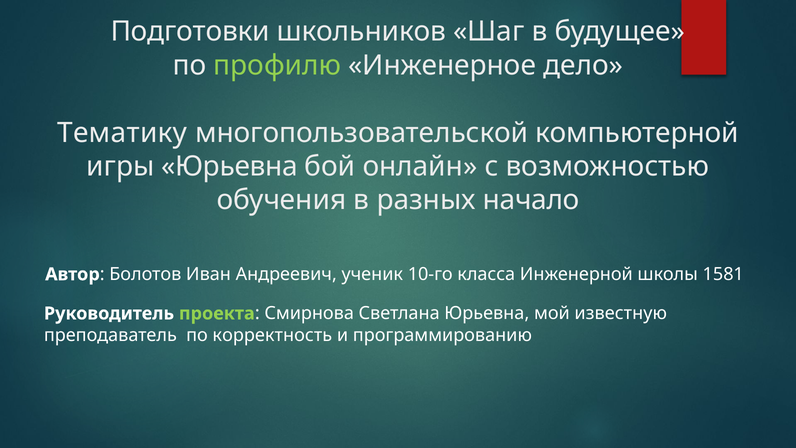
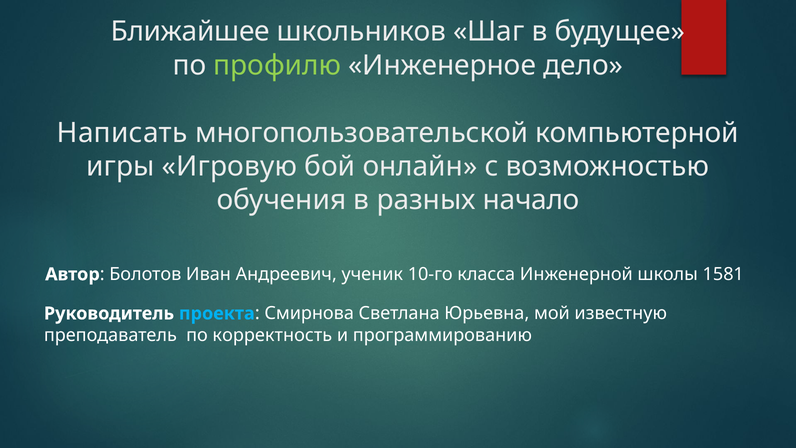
Подготовки: Подготовки -> Ближайшее (190, 32)
Тематику: Тематику -> Написать (122, 133)
игры Юрьевна: Юрьевна -> Игровую (229, 166)
проекта colour: light green -> light blue (217, 313)
